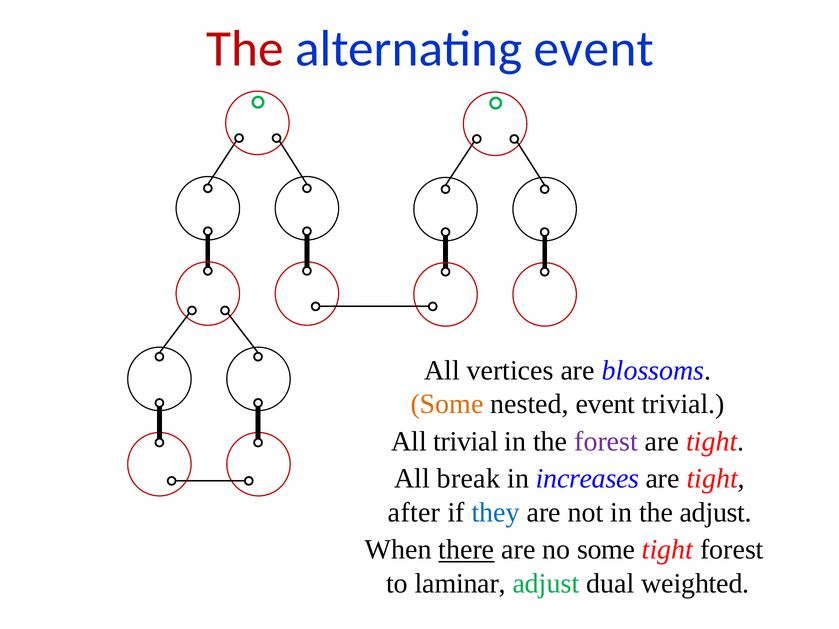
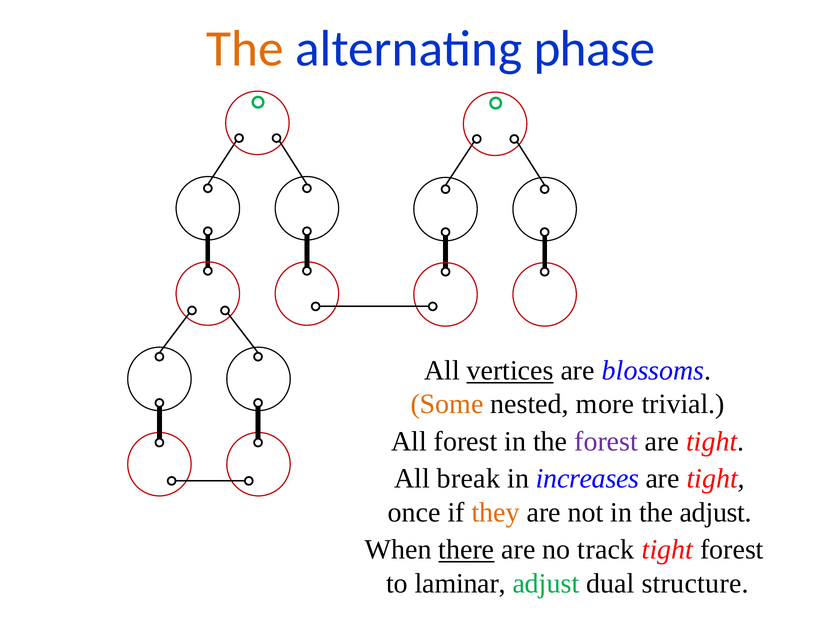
The colour: red -> orange (245, 49)
alternating event: event -> phase (595, 49)
vertices underline: none -> present (510, 371)
nested event: event -> more (605, 404)
All trivial: trivial -> forest (466, 442)
after: after -> once (414, 512)
they colour: blue -> orange (496, 512)
no some: some -> track (606, 550)
weighted: weighted -> structure (695, 584)
